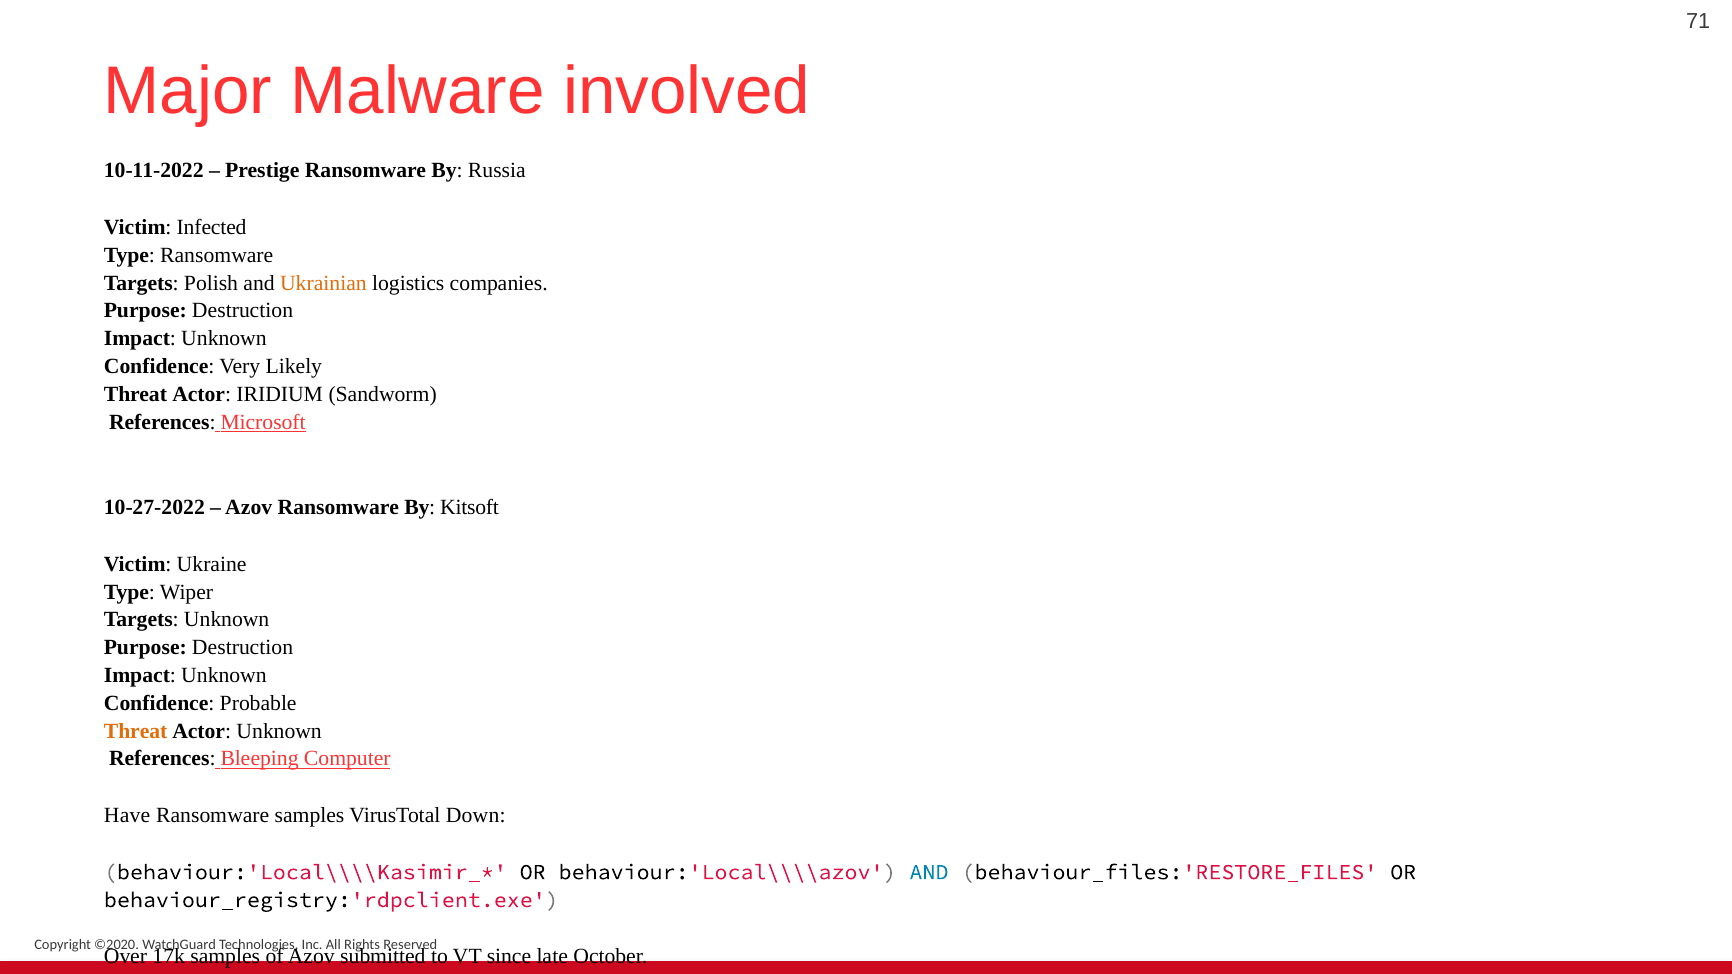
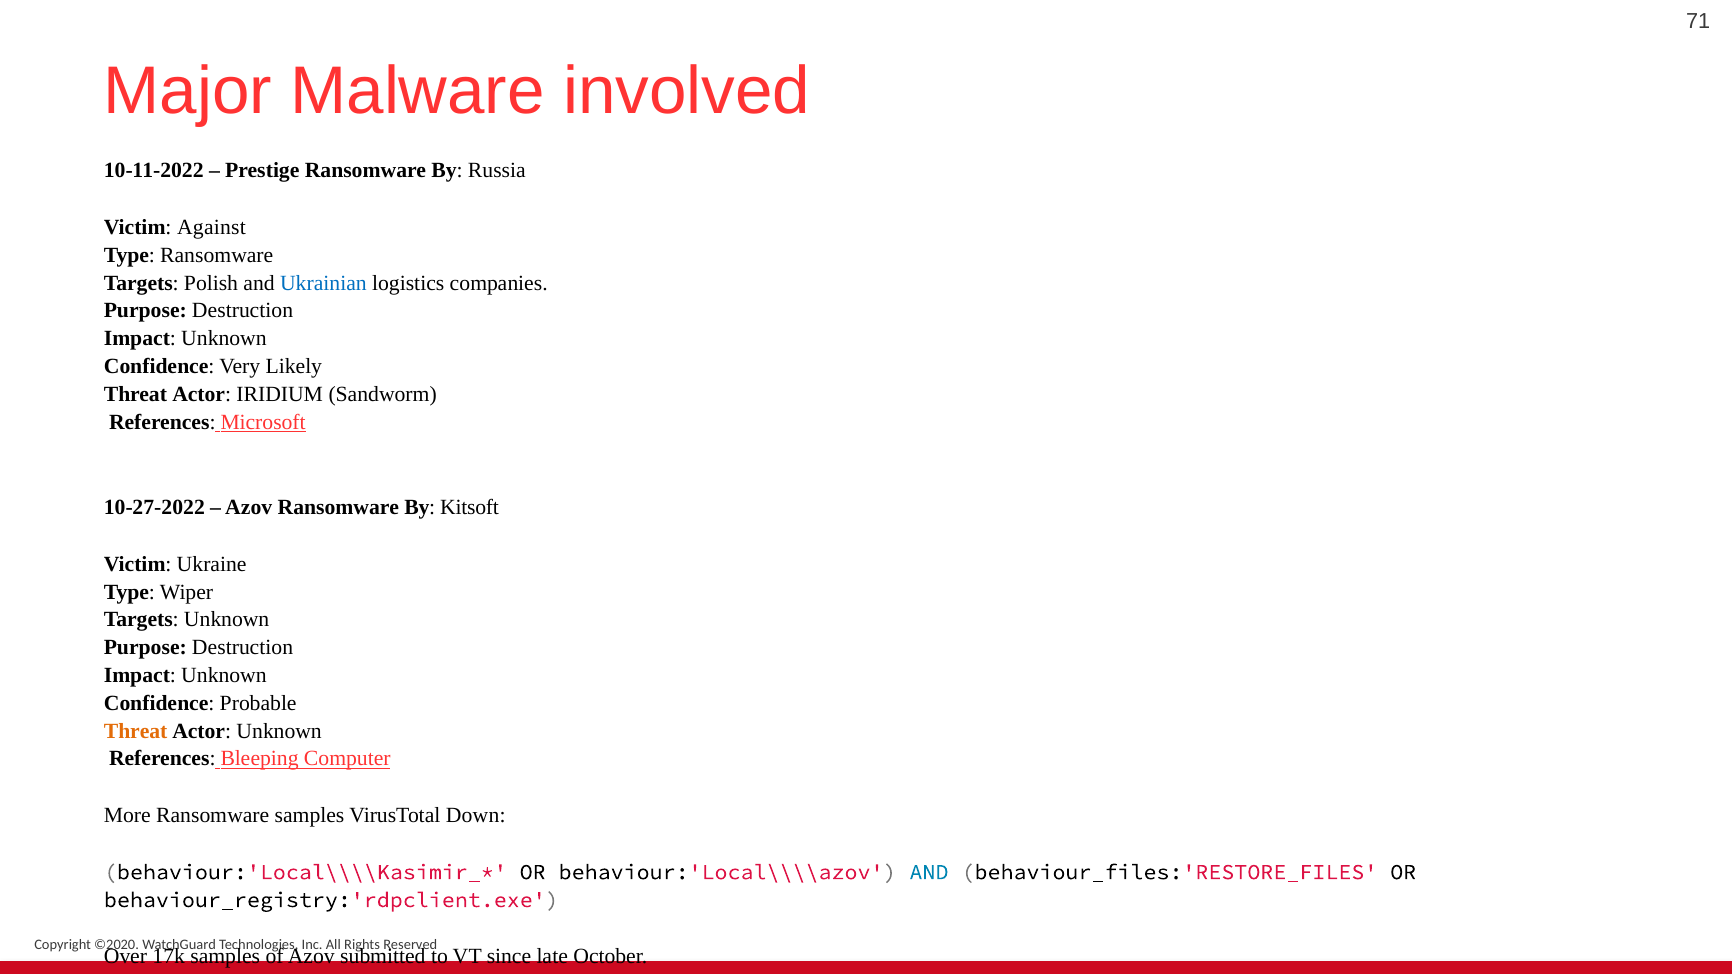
Infected: Infected -> Against (211, 227)
Ukrainian colour: orange -> blue (323, 283)
Have: Have -> More (127, 816)
